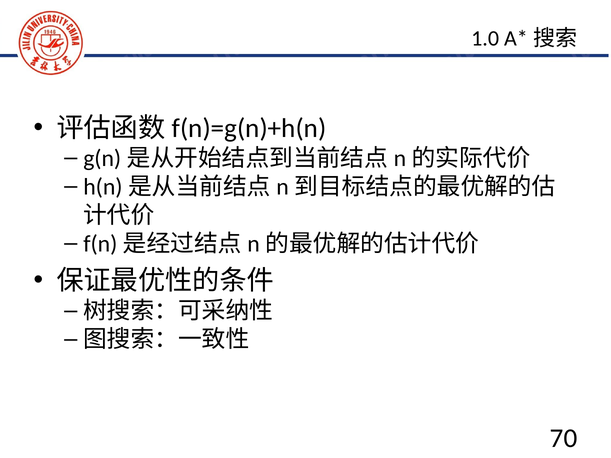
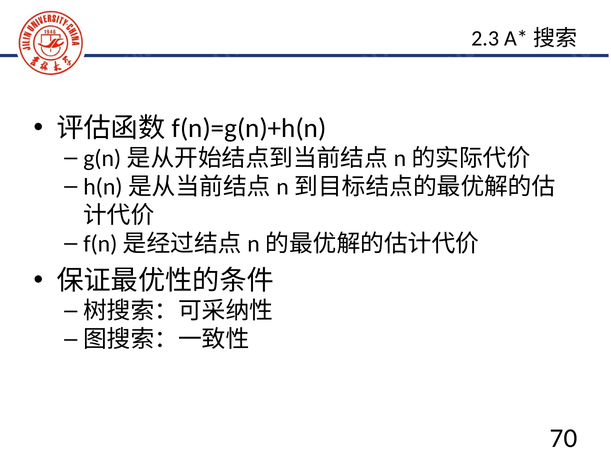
1.0: 1.0 -> 2.3 (485, 39)
